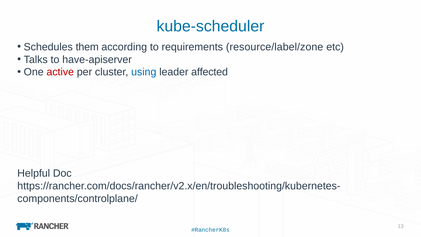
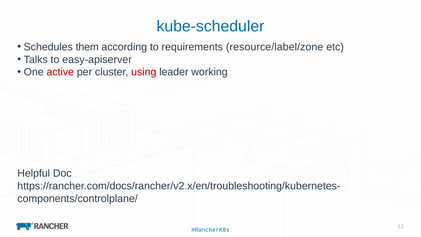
have-apiserver: have-apiserver -> easy-apiserver (97, 59)
using colour: blue -> red (144, 72)
affected: affected -> working (210, 72)
